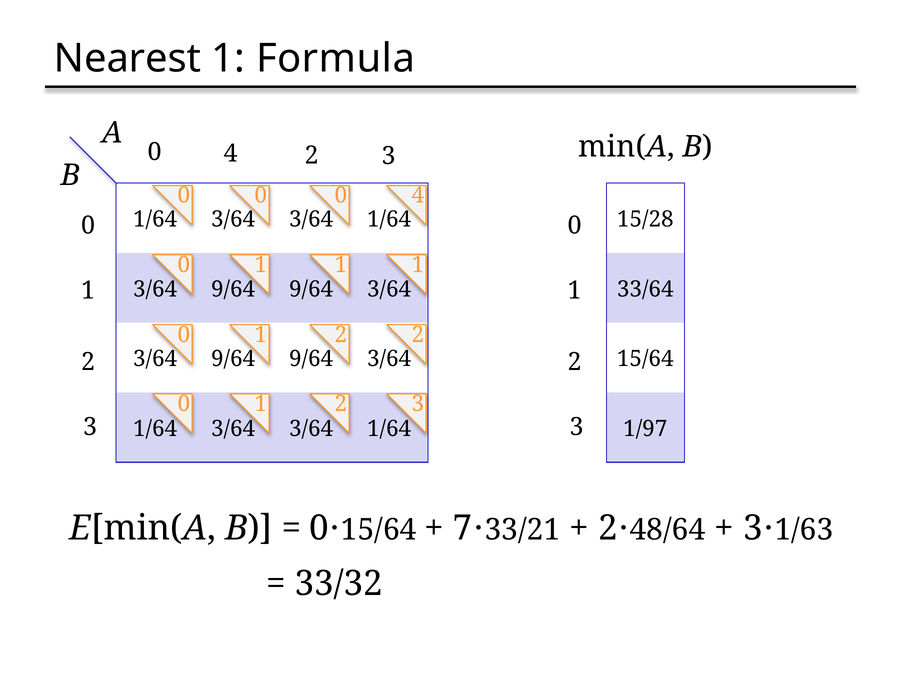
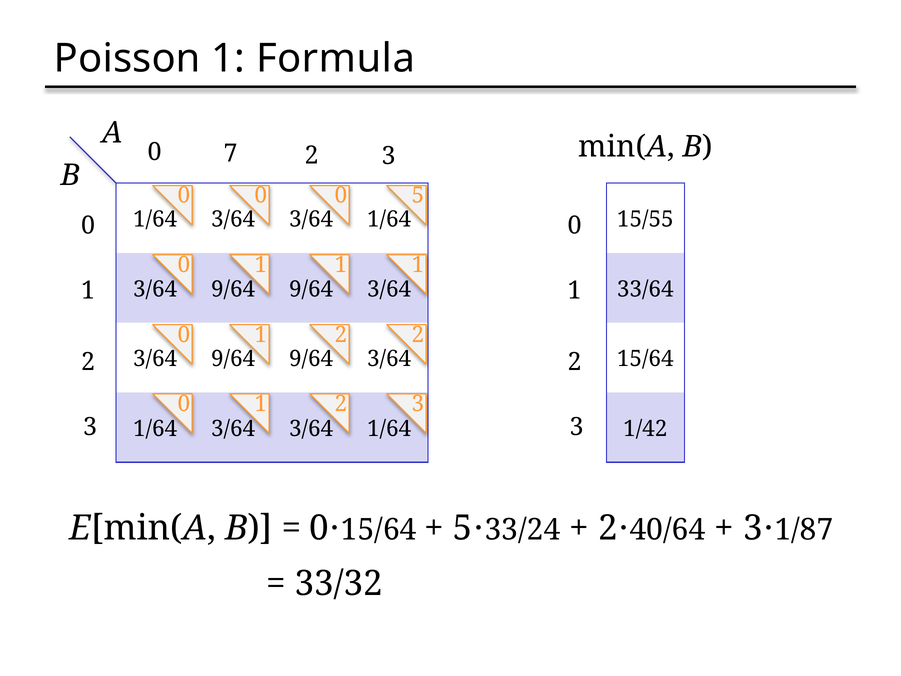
Nearest: Nearest -> Poisson (127, 58)
4: 4 -> 7 (231, 153)
4: 4 -> 5 (418, 195)
15/28: 15/28 -> 15/55 (645, 219)
1/97: 1/97 -> 1/42 (645, 428)
7: 7 -> 5 (463, 528)
33/21: 33/21 -> 33/24 (523, 530)
48/64: 48/64 -> 40/64 (668, 530)
1/63: 1/63 -> 1/87 (804, 530)
